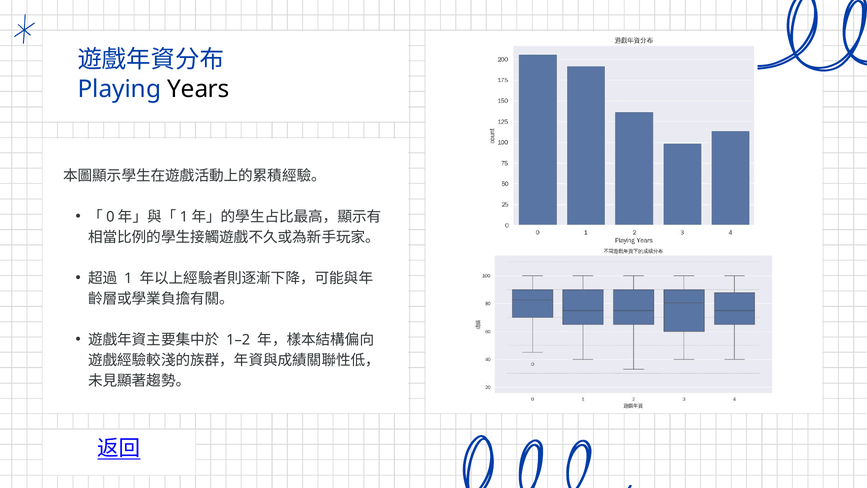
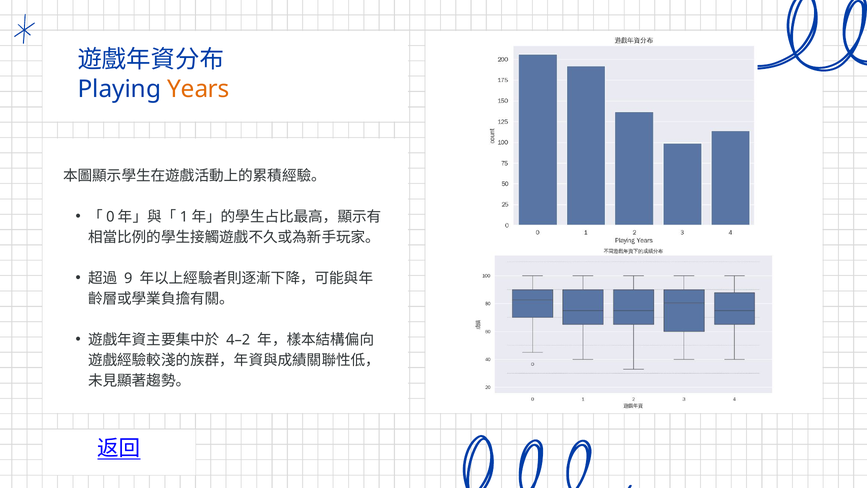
Years colour: black -> orange (198, 89)
1: 1 -> 9 (128, 278)
1–2: 1–2 -> 4–2 (238, 340)
